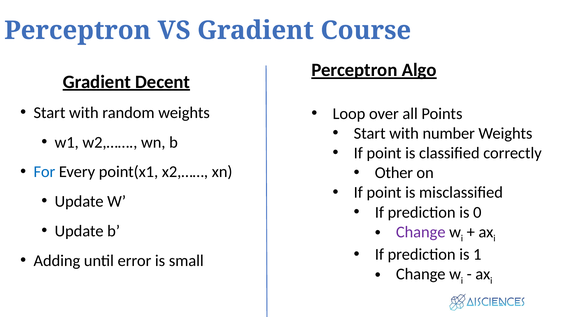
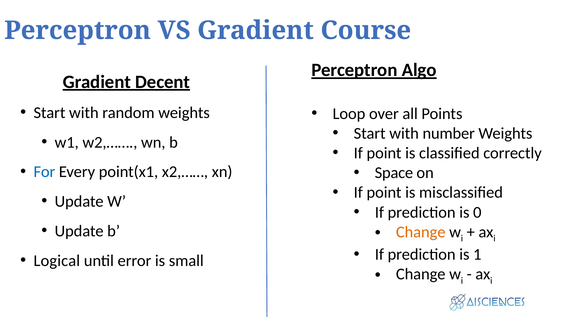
Other: Other -> Space (394, 173)
Change colour: purple -> orange (421, 232)
Adding: Adding -> Logical (57, 260)
